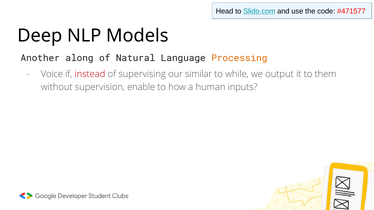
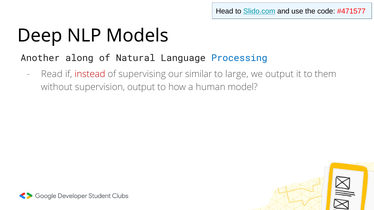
Processing colour: orange -> blue (239, 58)
Voice: Voice -> Read (52, 74)
while: while -> large (237, 74)
supervision enable: enable -> output (141, 87)
inputs: inputs -> model (243, 87)
